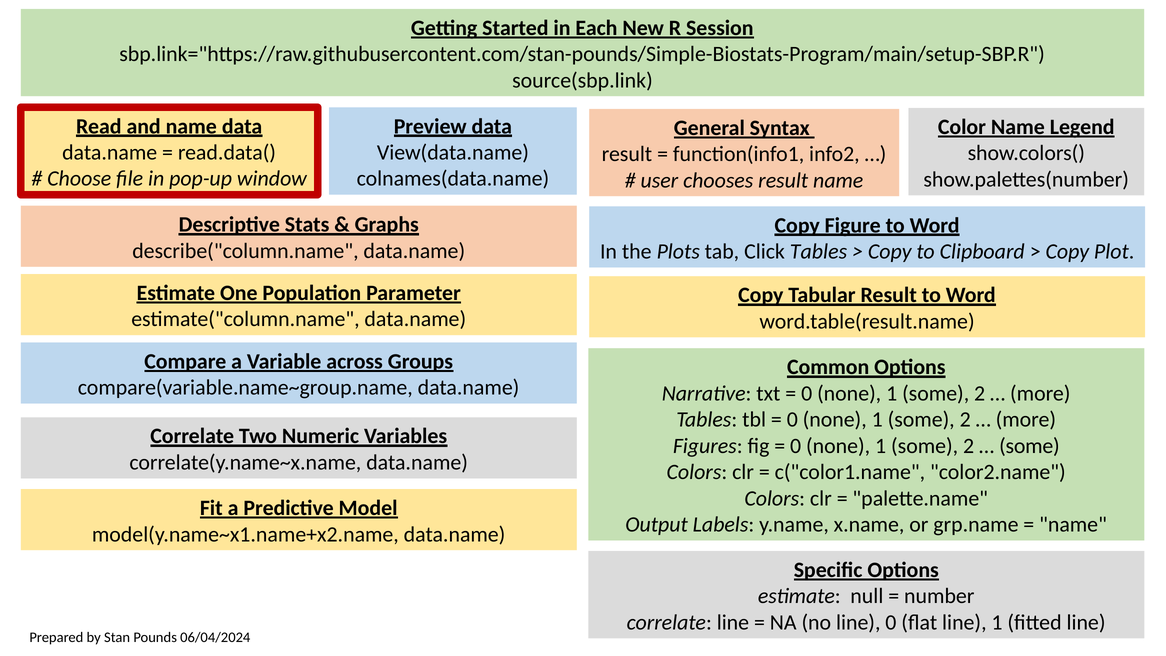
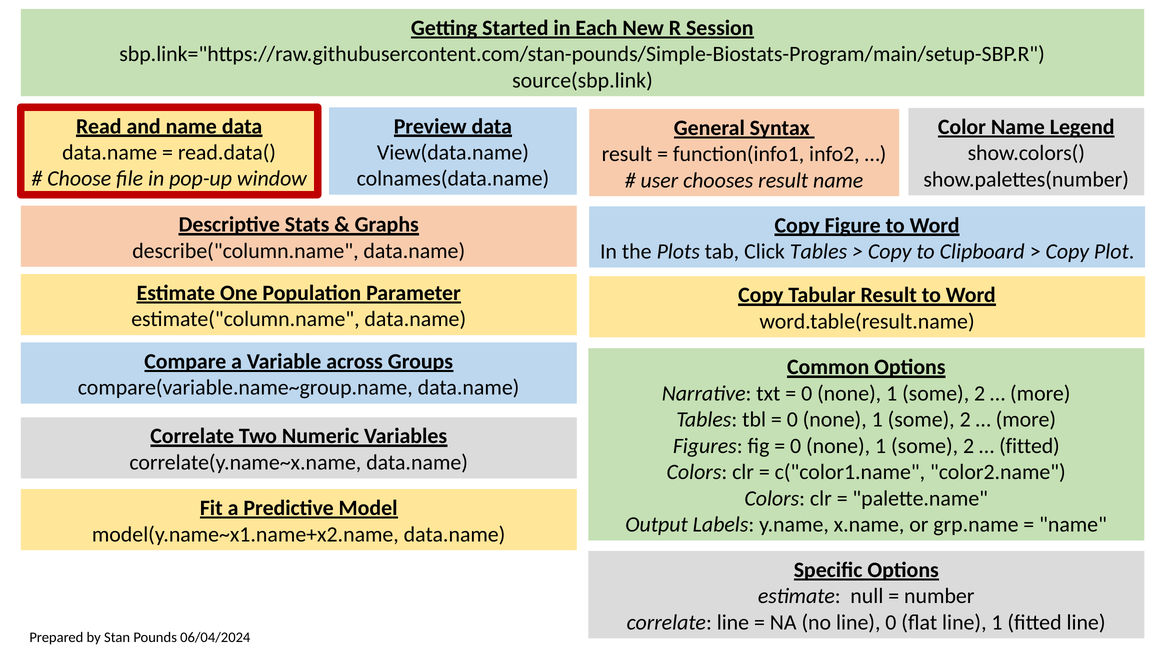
some: some -> fitted (1029, 446)
